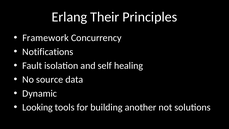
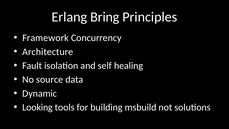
Their: Their -> Bring (105, 17)
Notifications: Notifications -> Architecture (48, 52)
another: another -> msbuild (141, 107)
